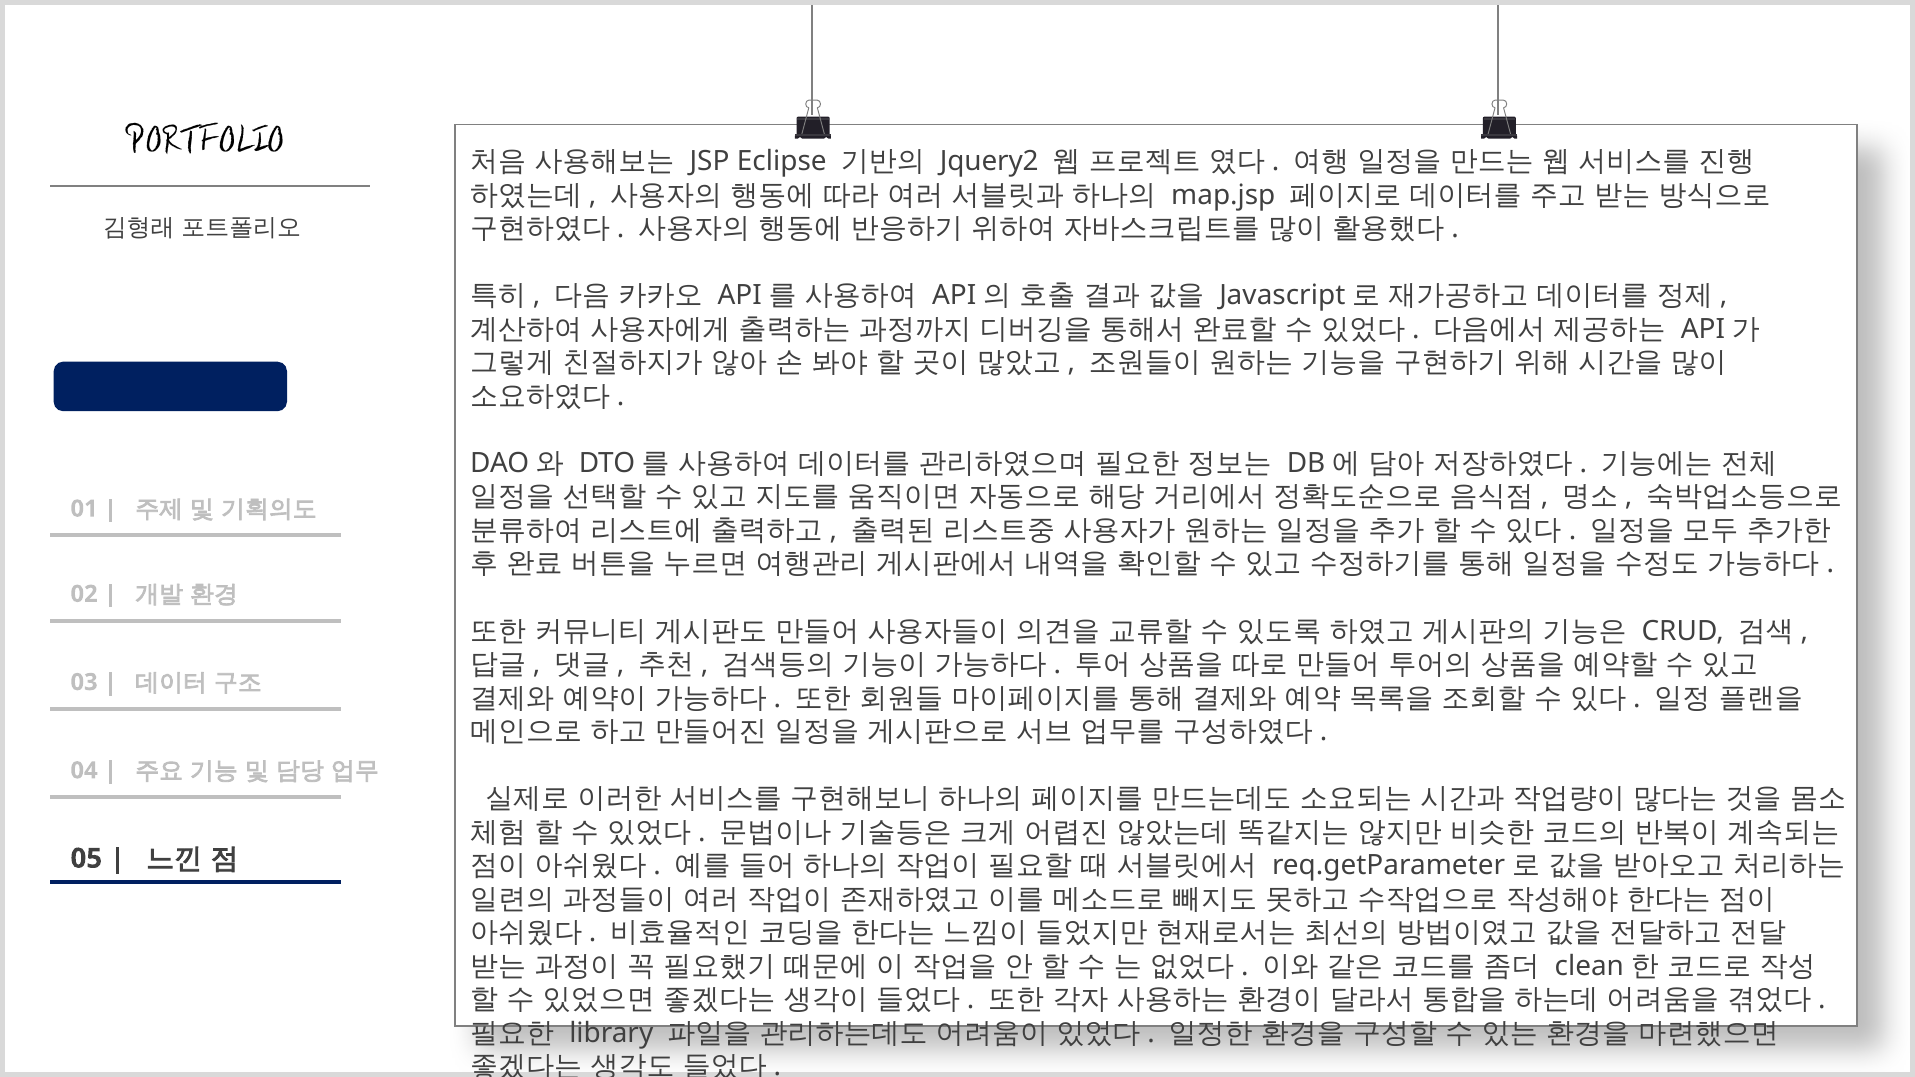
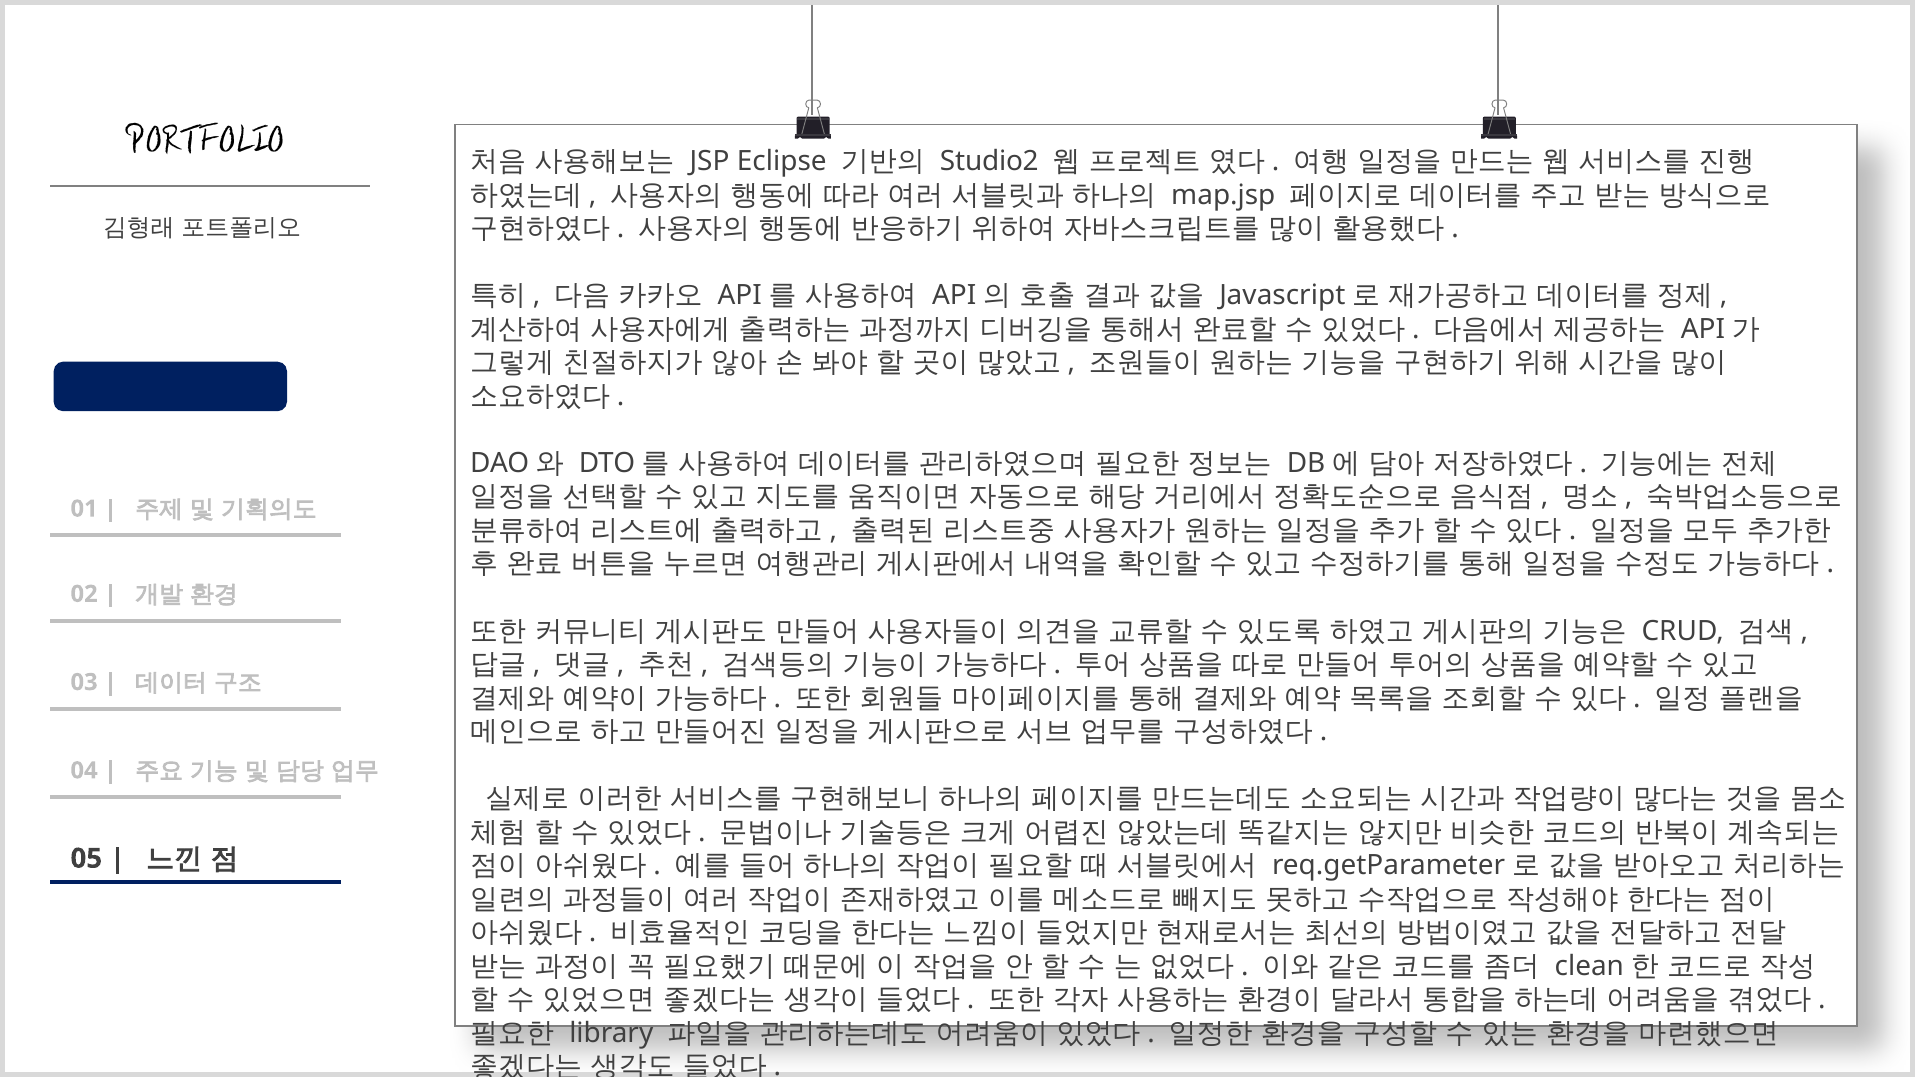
Jquery2: Jquery2 -> Studio2 (989, 161)
